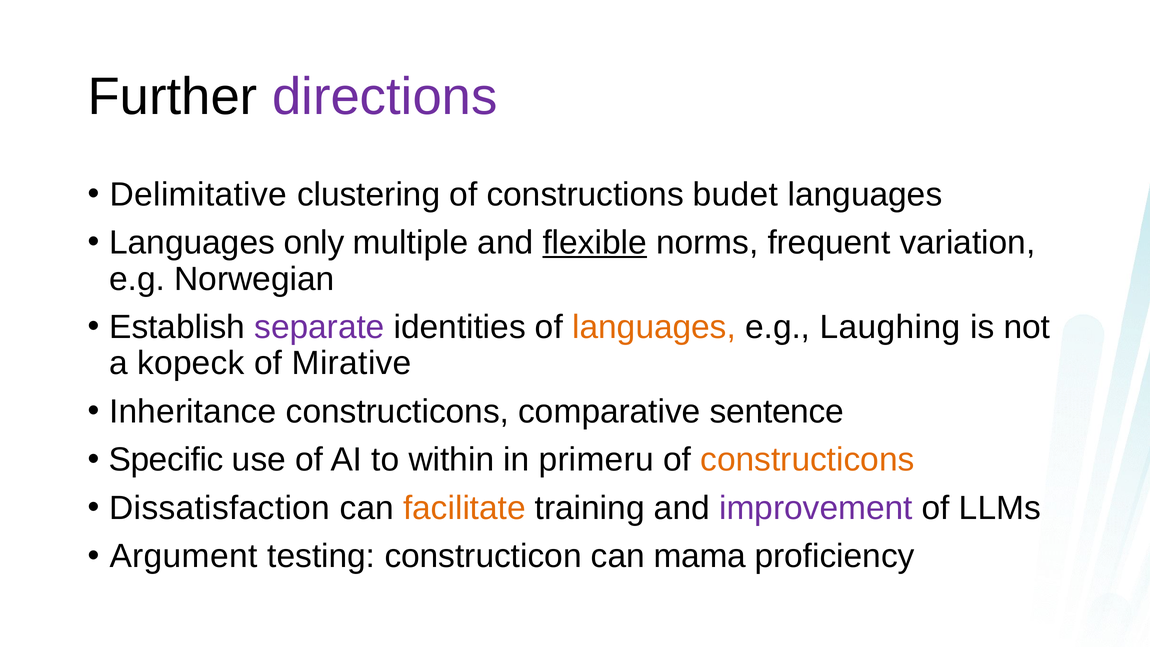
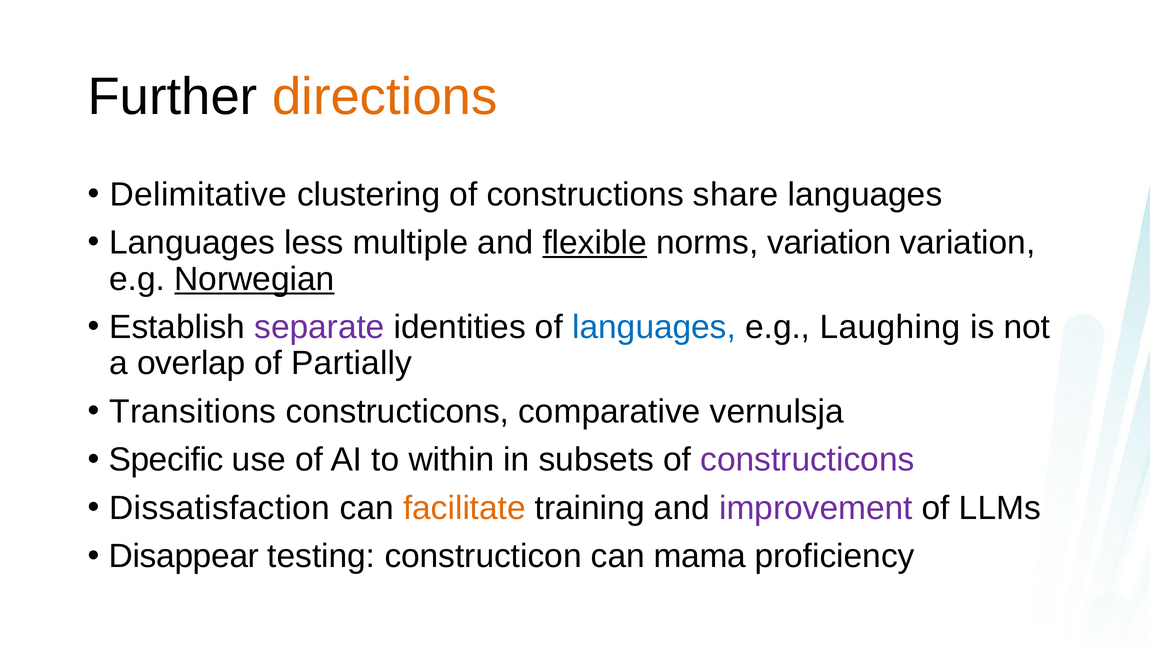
directions colour: purple -> orange (385, 97)
budet: budet -> share (736, 194)
only: only -> less (314, 243)
norms frequent: frequent -> variation (829, 243)
Norwegian underline: none -> present (254, 279)
languages colour: orange -> blue (654, 327)
kopeck: kopeck -> overlap (191, 363)
Mirative: Mirative -> Partially (352, 363)
Inheritance: Inheritance -> Transitions (193, 412)
sentence: sentence -> vernulsja (777, 412)
primeru: primeru -> subsets (596, 460)
constructicons colour: orange -> purple (807, 460)
Argument: Argument -> Disappear (184, 556)
